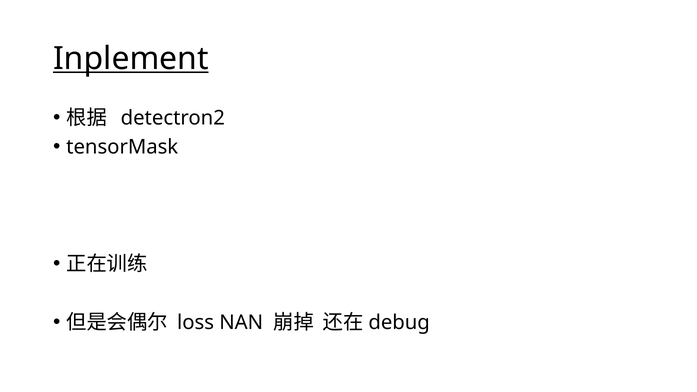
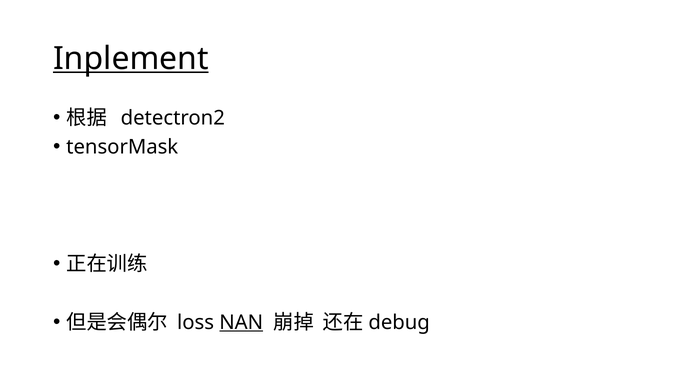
NAN underline: none -> present (241, 322)
